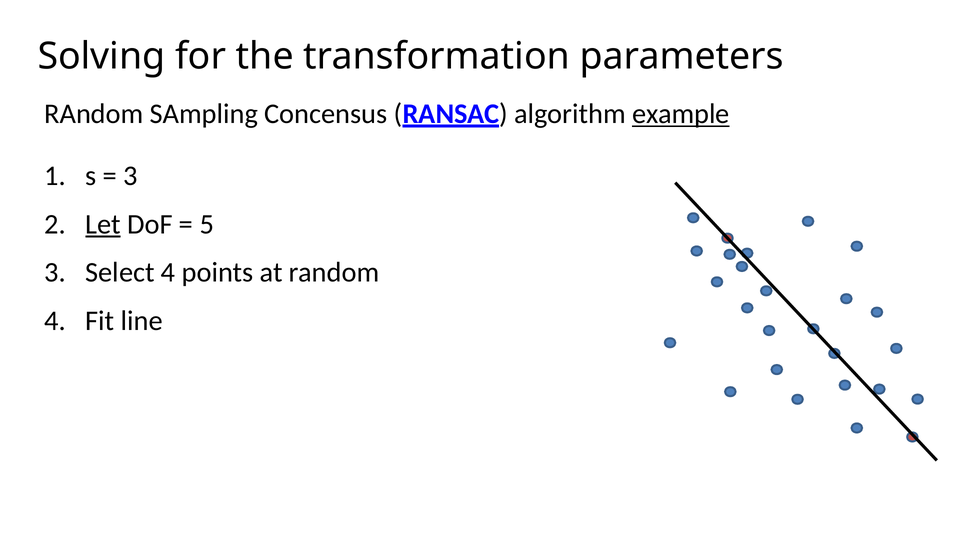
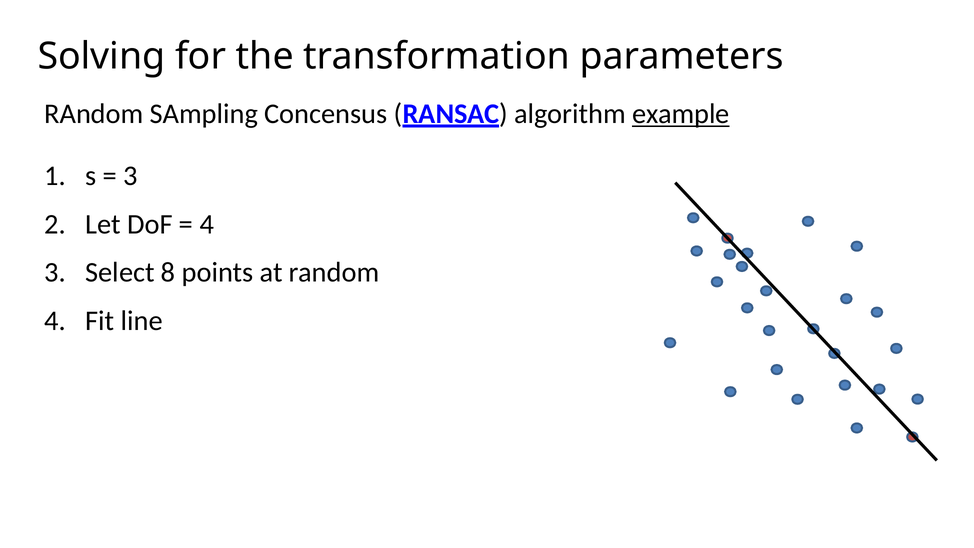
Let underline: present -> none (103, 224)
5: 5 -> 4 (207, 224)
Select 4: 4 -> 8 (168, 273)
